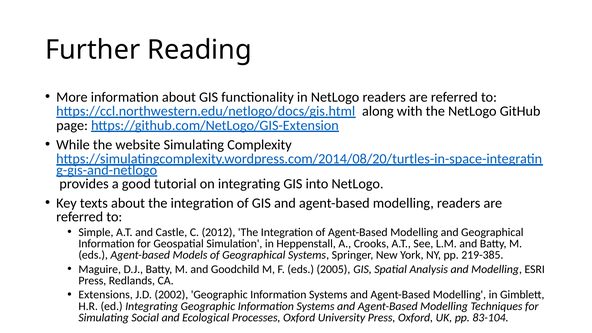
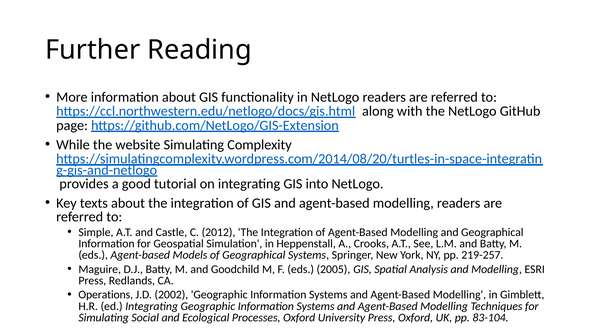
219-385: 219-385 -> 219-257 (482, 255)
Extensions: Extensions -> Operations (106, 295)
